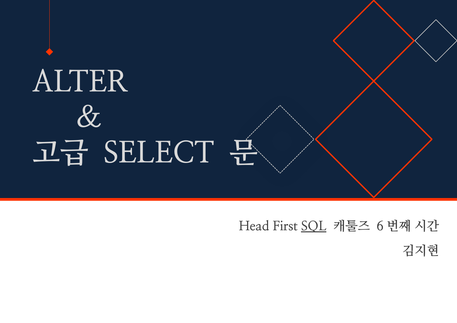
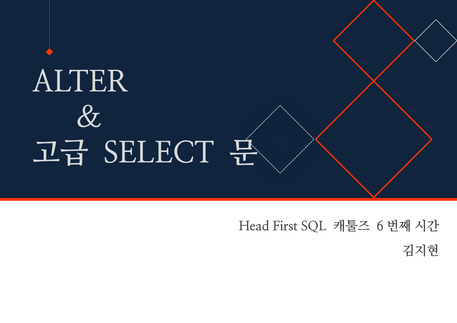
SQL underline: present -> none (314, 226)
